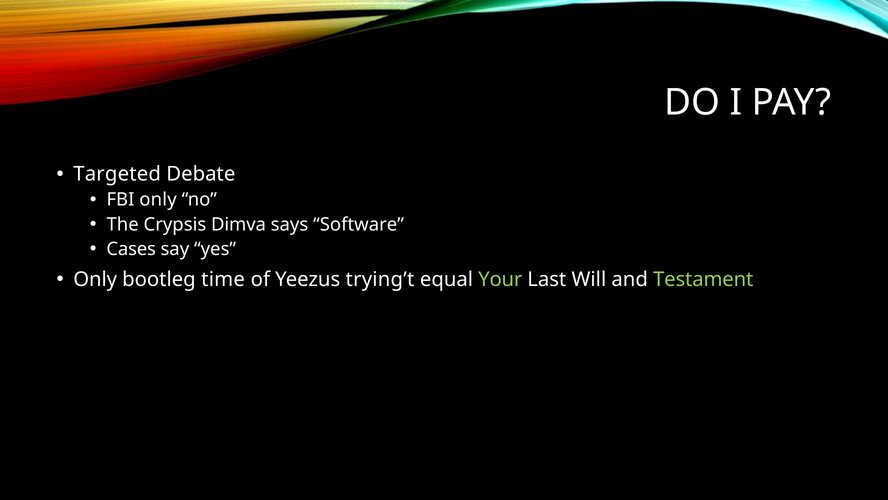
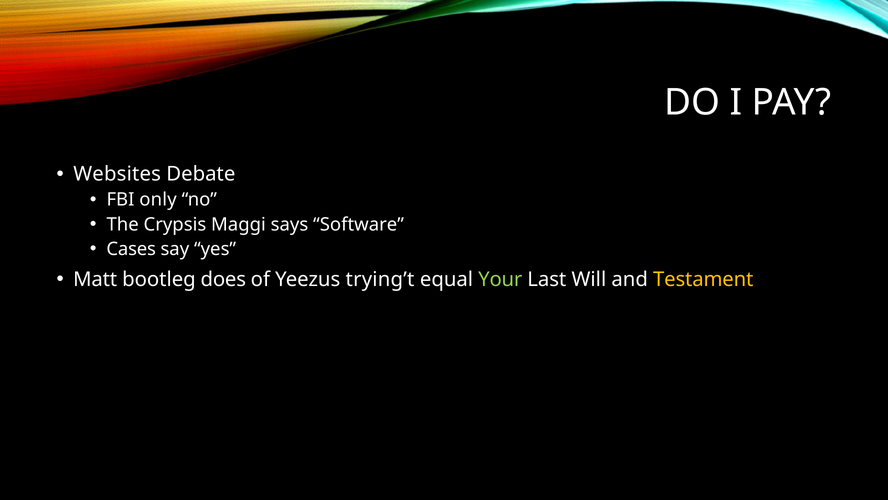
Targeted: Targeted -> Websites (117, 174)
Dimva: Dimva -> Maggi (238, 224)
Only: Only -> Matt (95, 279)
time: time -> does (223, 279)
Testament colour: light green -> yellow (703, 279)
